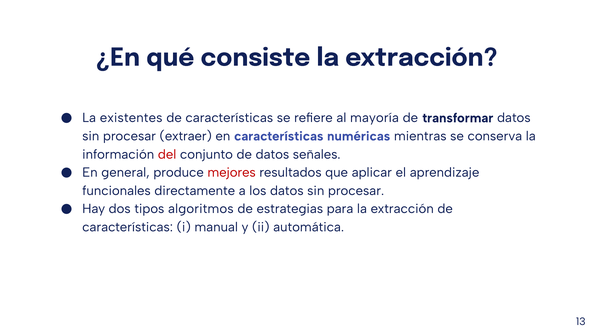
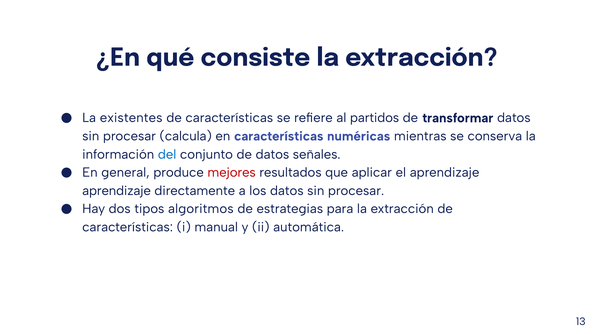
mayoría: mayoría -> partidos (375, 118)
extraer: extraer -> calcula (186, 136)
del colour: red -> blue (167, 154)
funcionales: funcionales -> aprendizaje (117, 191)
